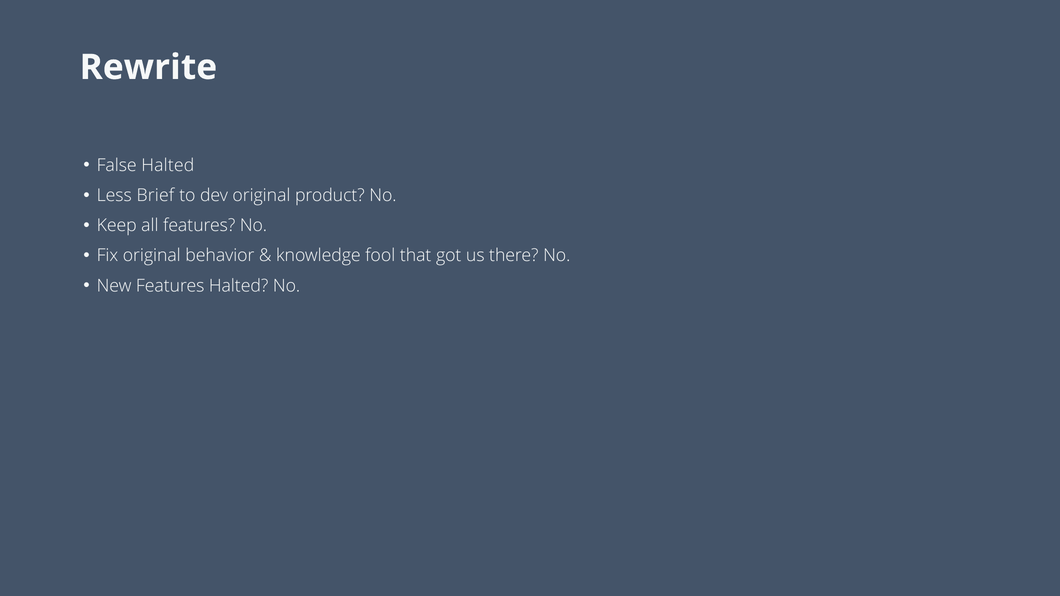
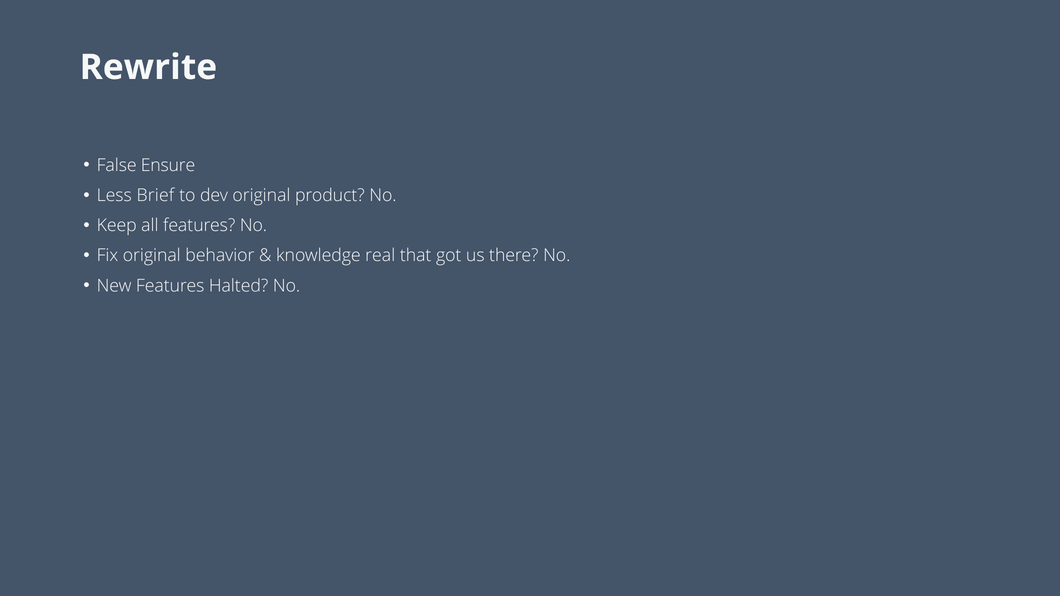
False Halted: Halted -> Ensure (168, 165)
fool: fool -> real (380, 256)
